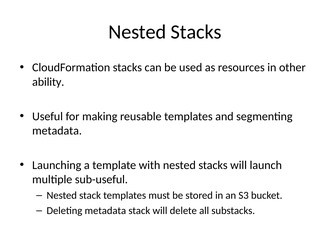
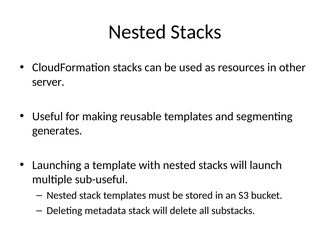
ability: ability -> server (48, 82)
metadata: metadata -> generates (57, 130)
